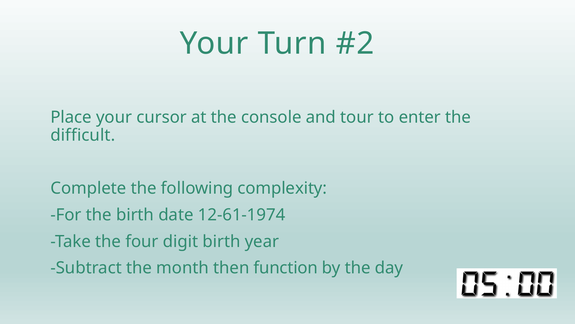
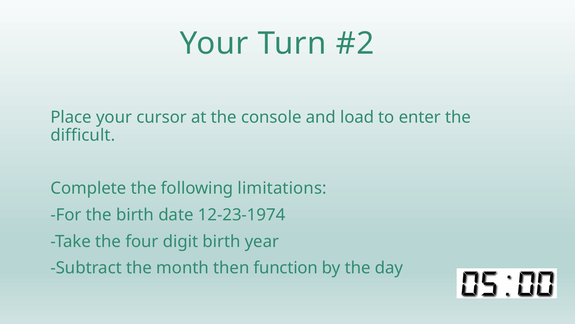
tour: tour -> load (357, 117)
complexity: complexity -> limitations (282, 188)
12-61-1974: 12-61-1974 -> 12-23-1974 (242, 215)
